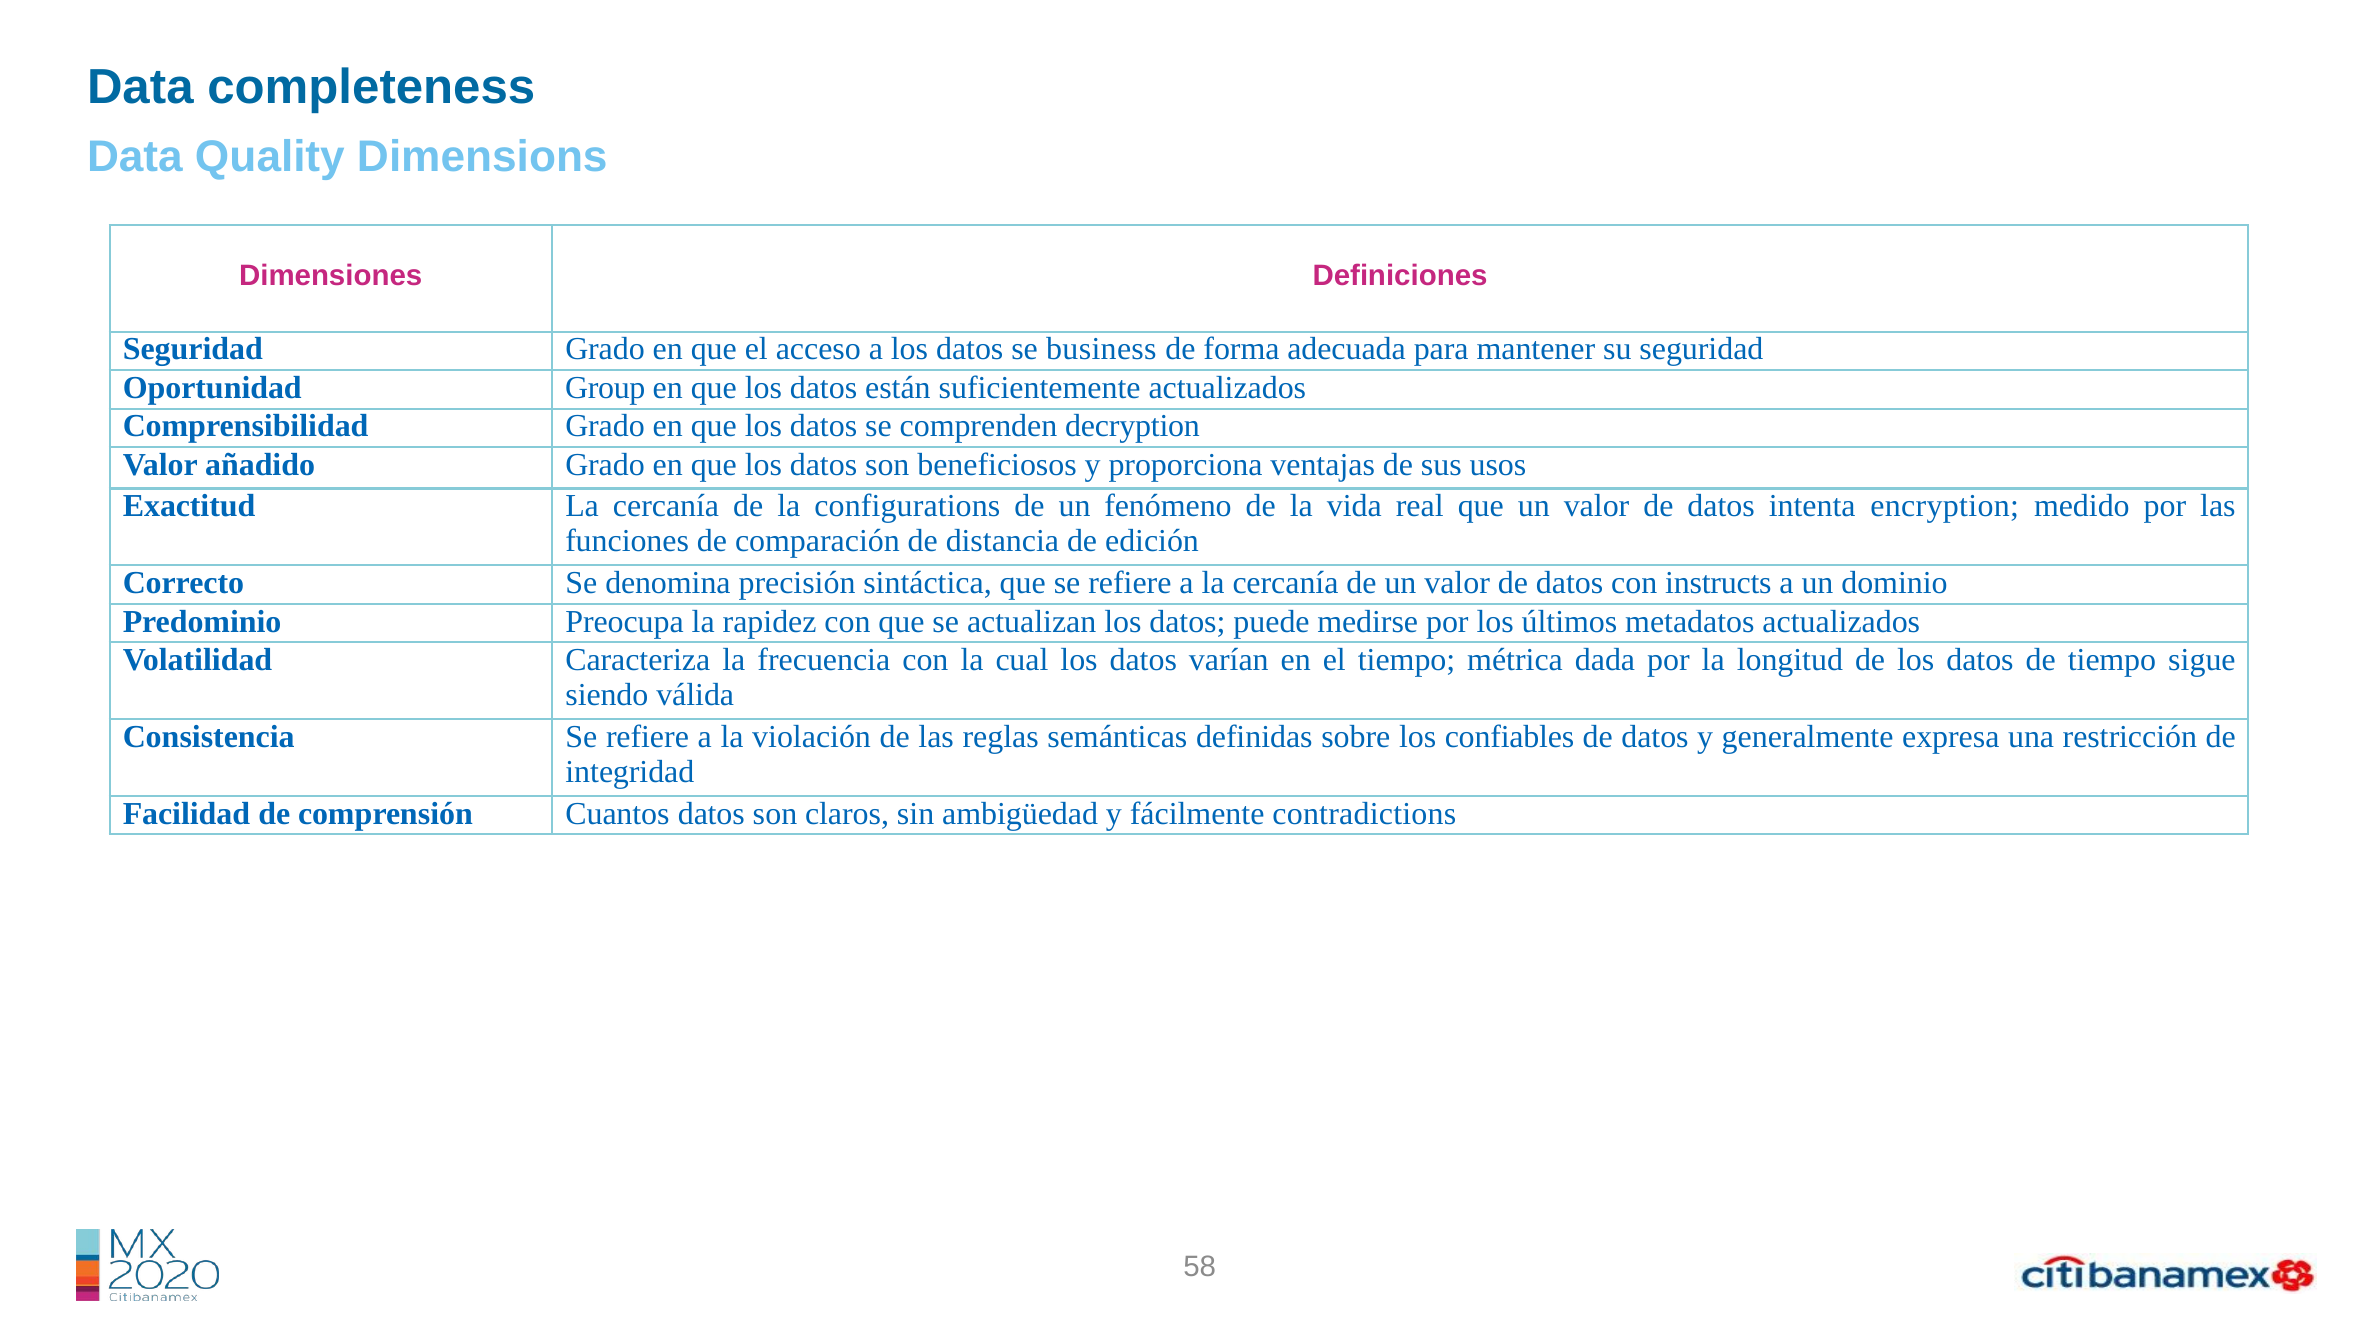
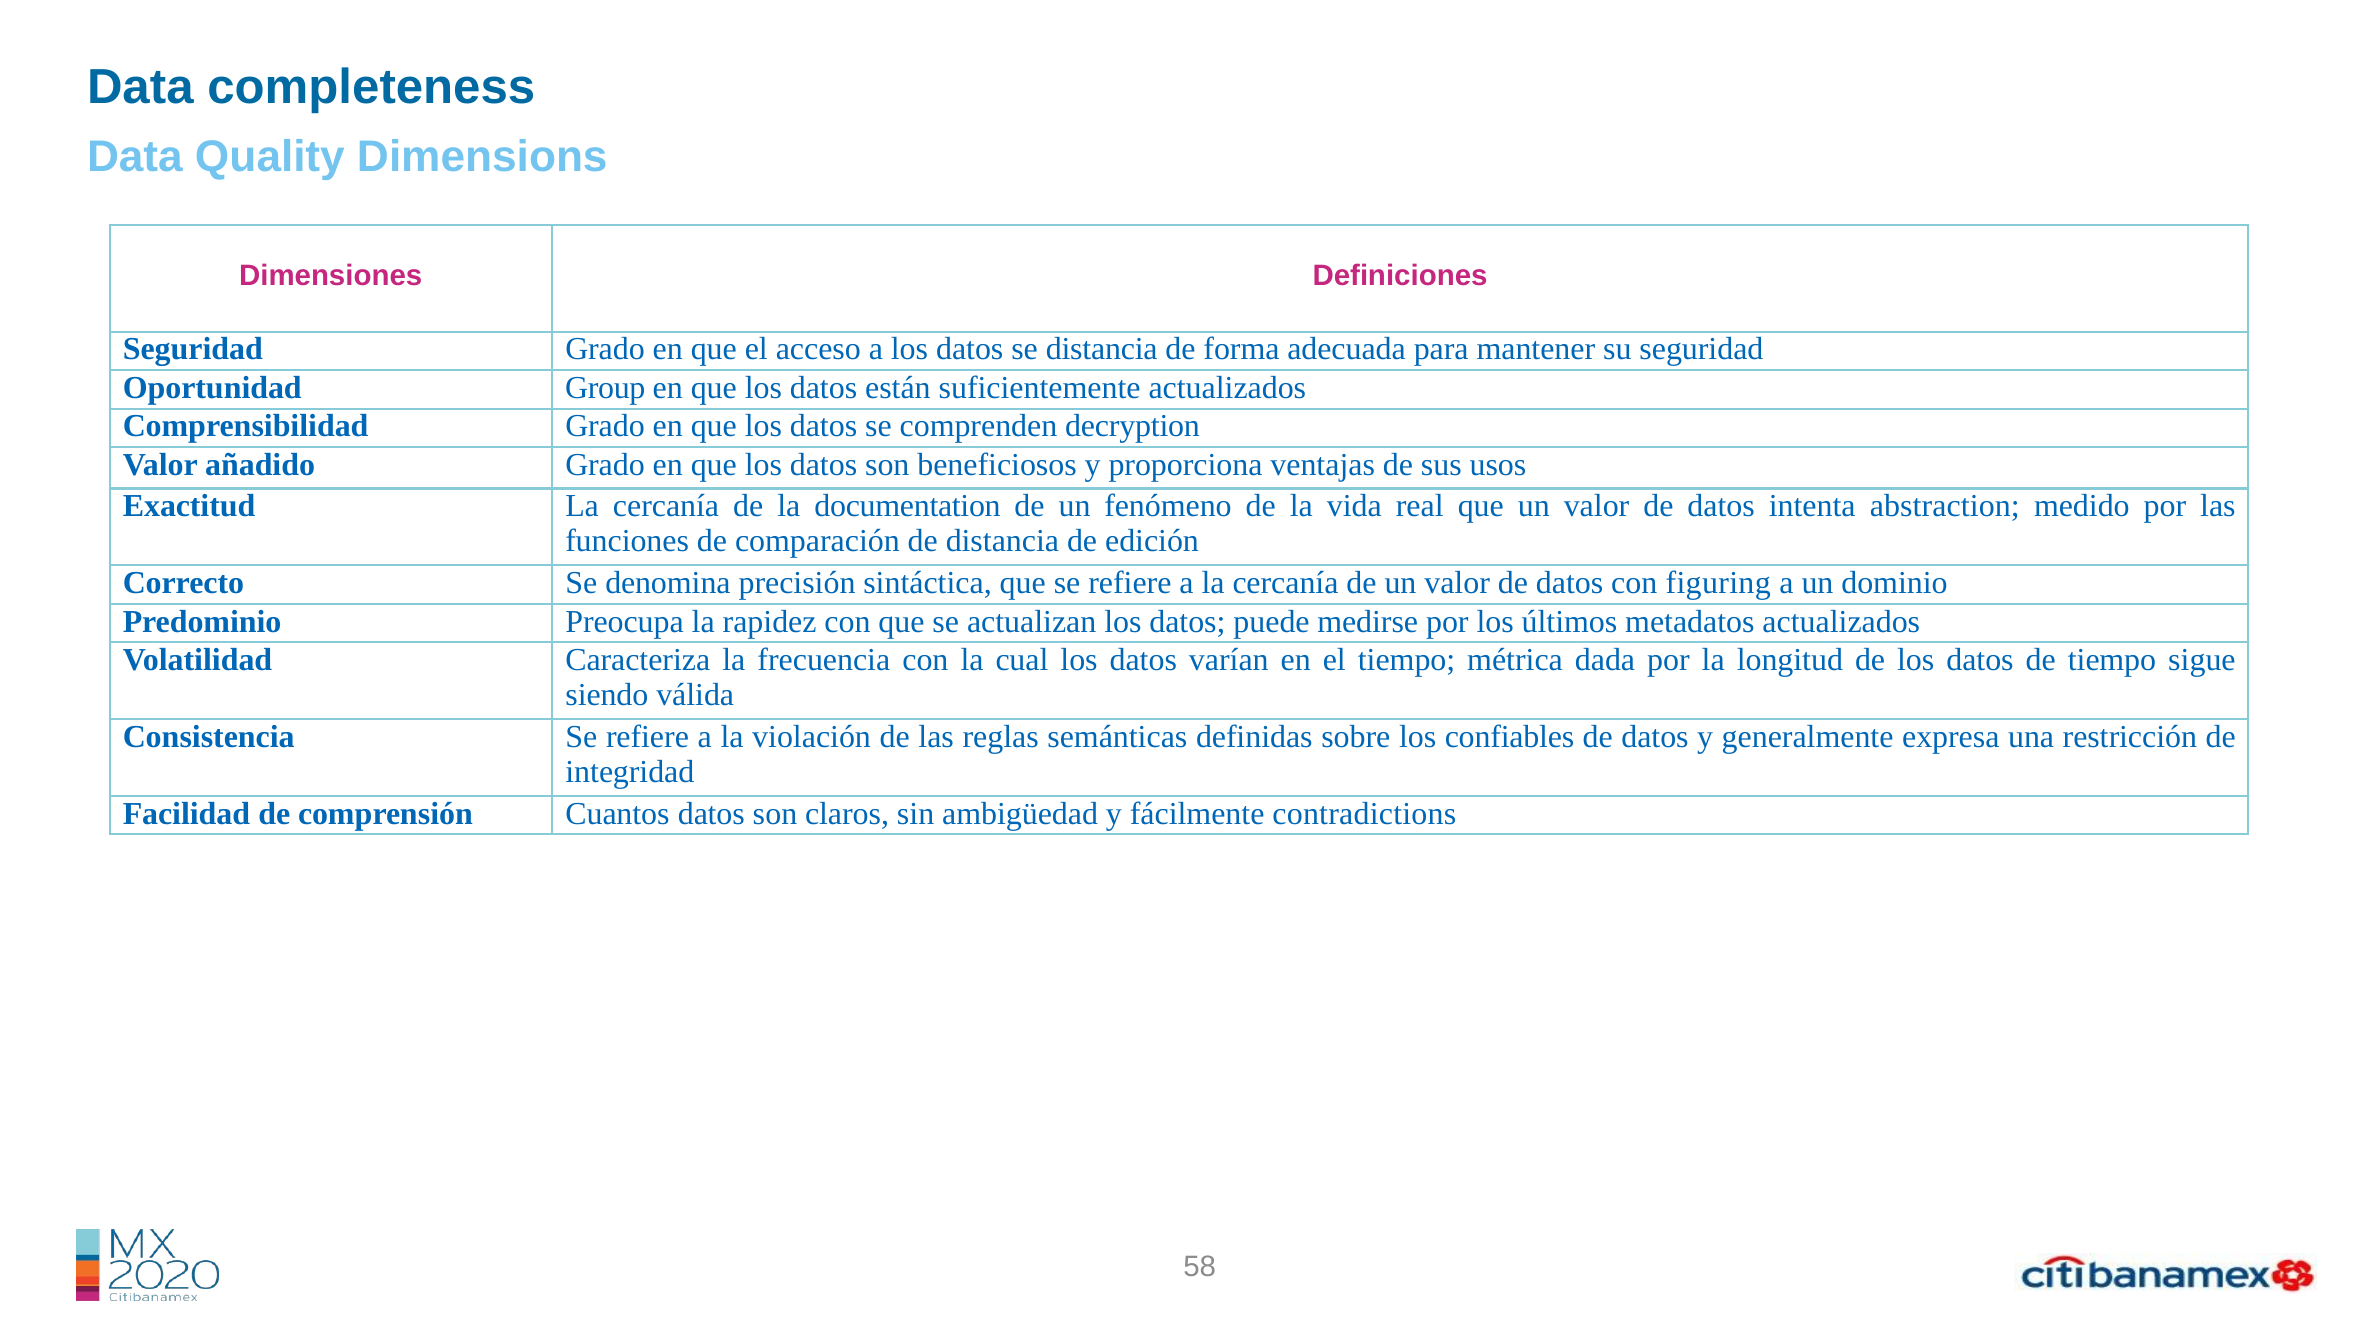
se business: business -> distancia (1102, 349)
configurations: configurations -> documentation (908, 506)
encryption: encryption -> abstraction (1945, 506)
instructs: instructs -> figuring (1718, 583)
